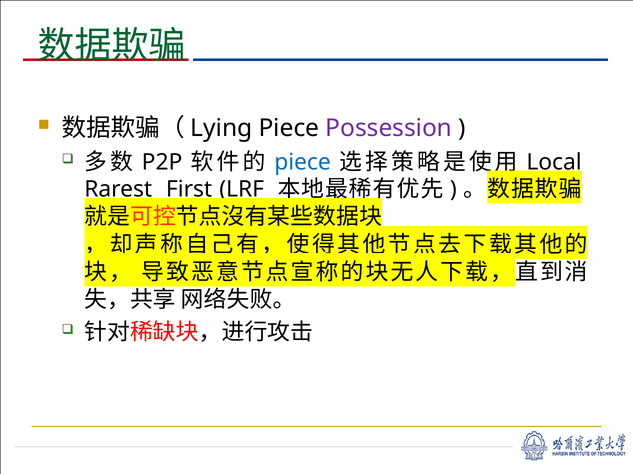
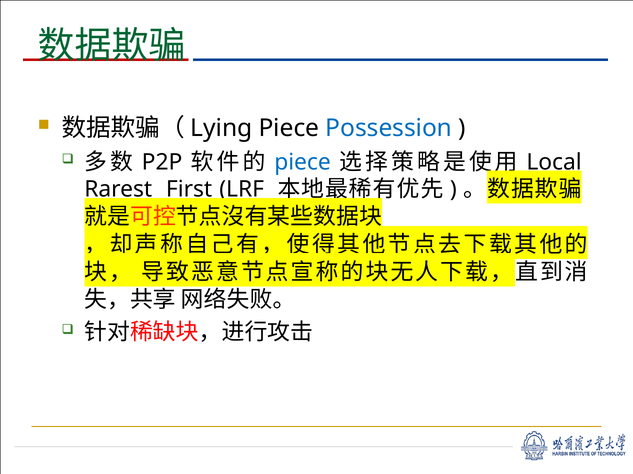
Possession colour: purple -> blue (389, 128)
